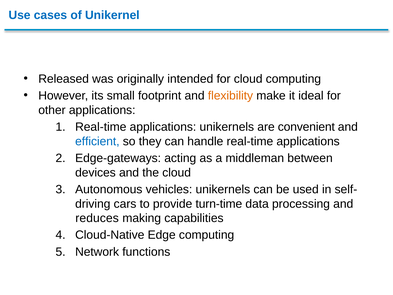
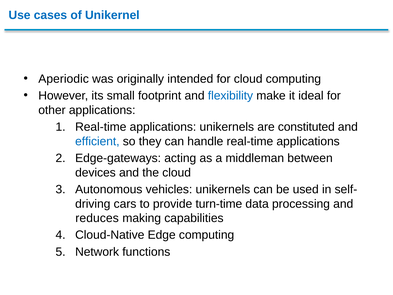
Released: Released -> Aperiodic (64, 79)
flexibility colour: orange -> blue (230, 96)
convenient: convenient -> constituted (306, 127)
